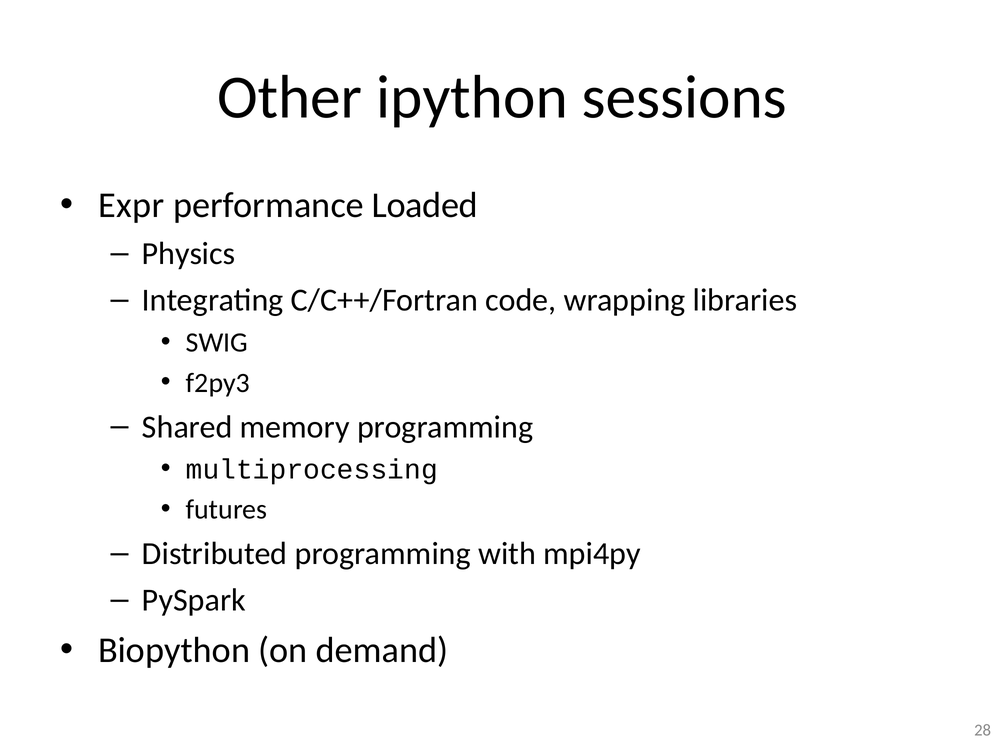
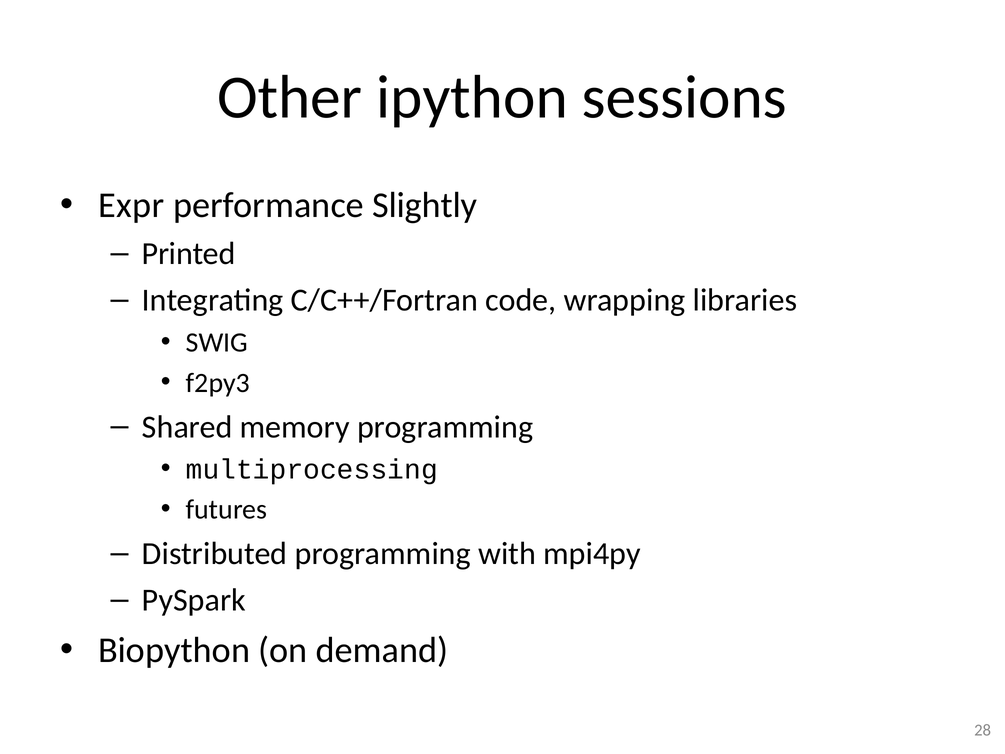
Loaded: Loaded -> Slightly (425, 205)
Physics: Physics -> Printed (189, 254)
